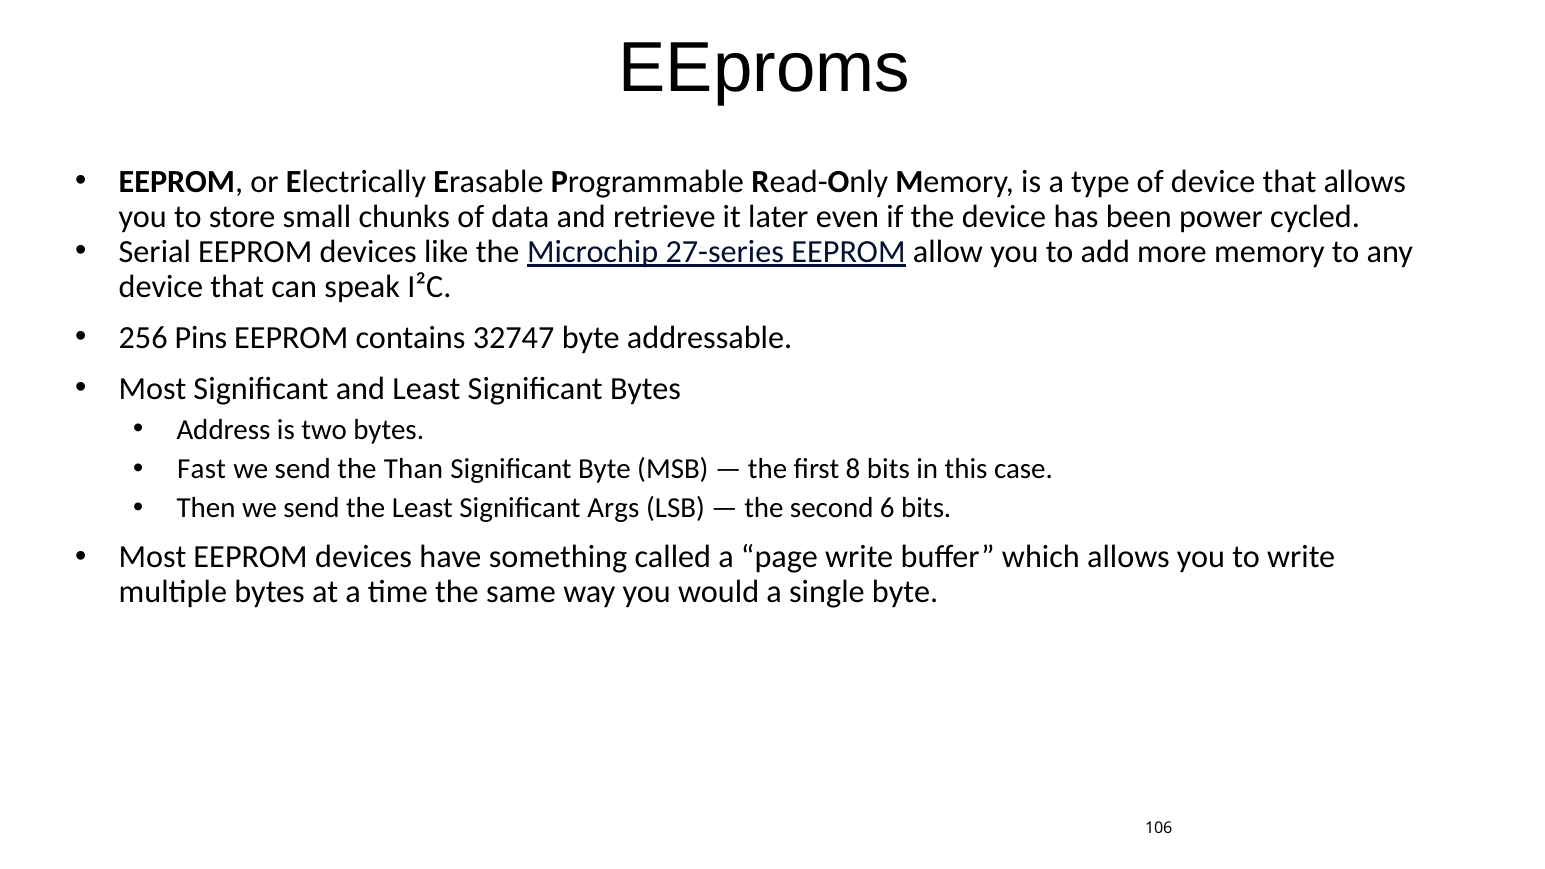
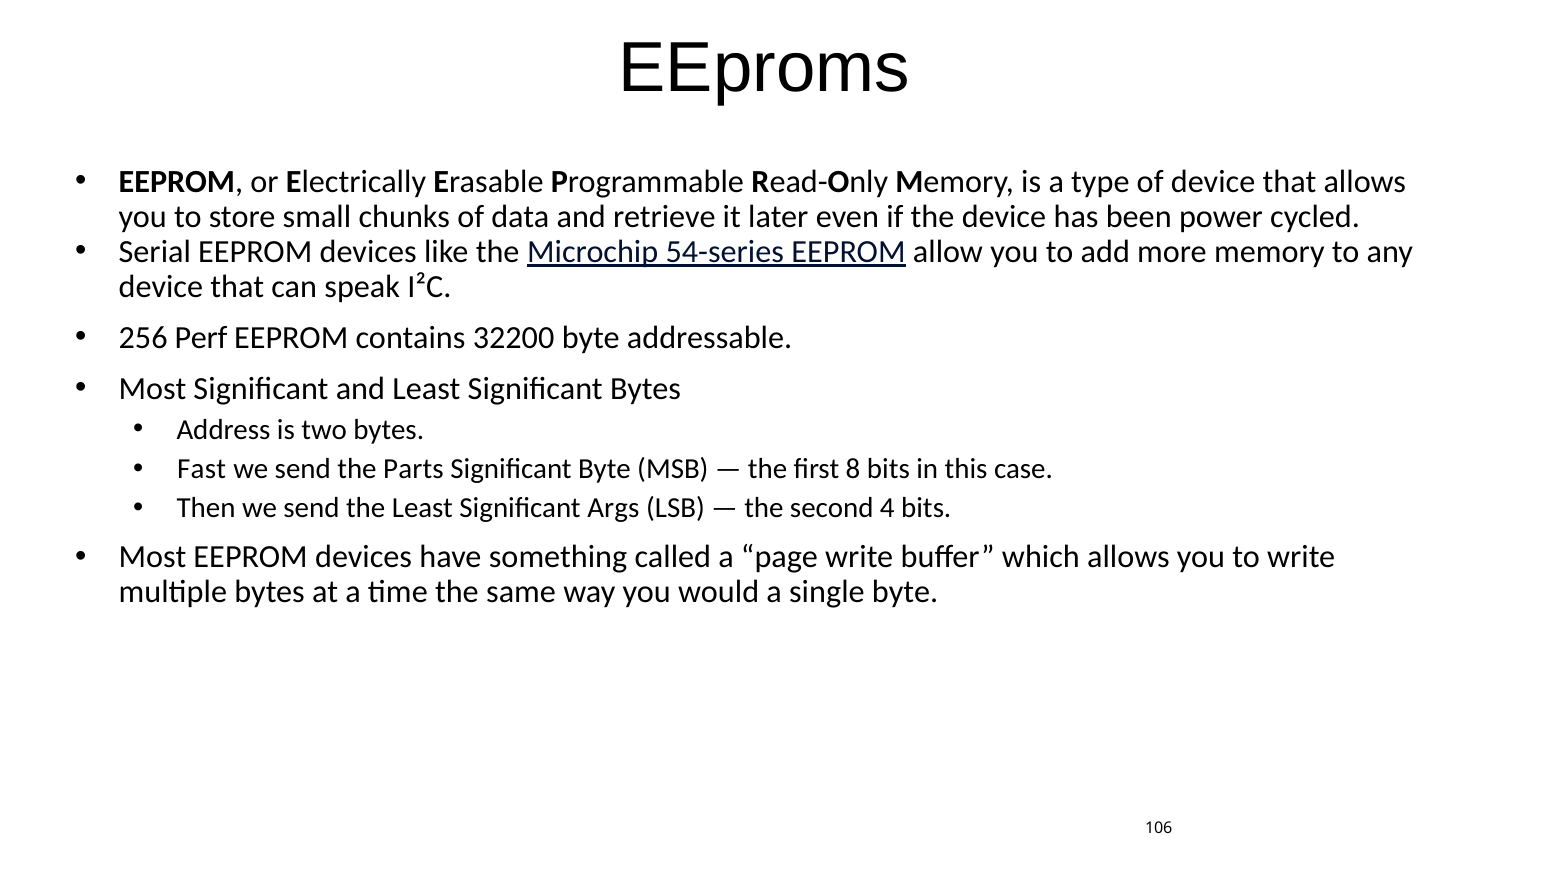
27-series: 27-series -> 54-series (725, 252)
Pins: Pins -> Perf (201, 338)
32747: 32747 -> 32200 (514, 338)
Than: Than -> Parts (414, 469)
6: 6 -> 4 (887, 508)
